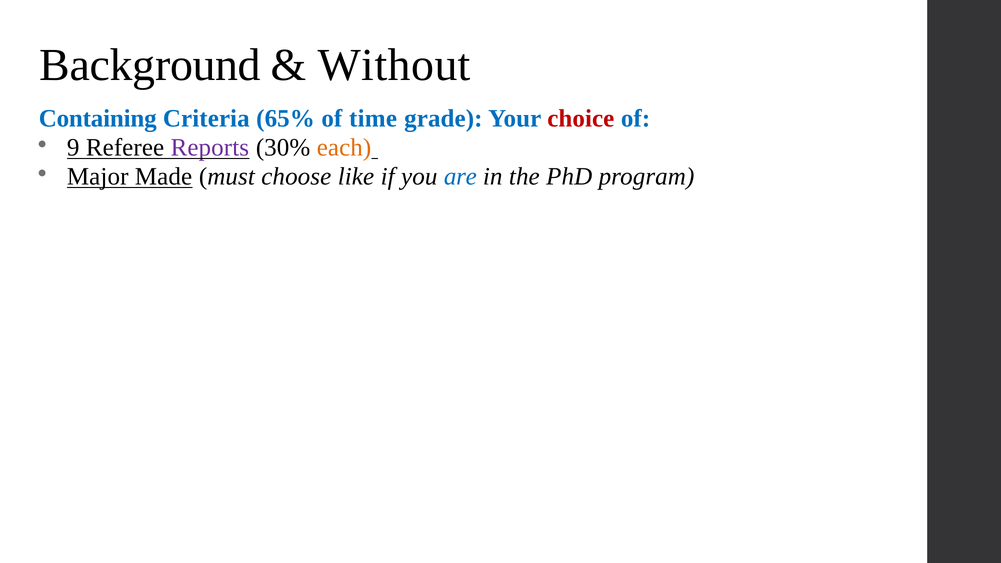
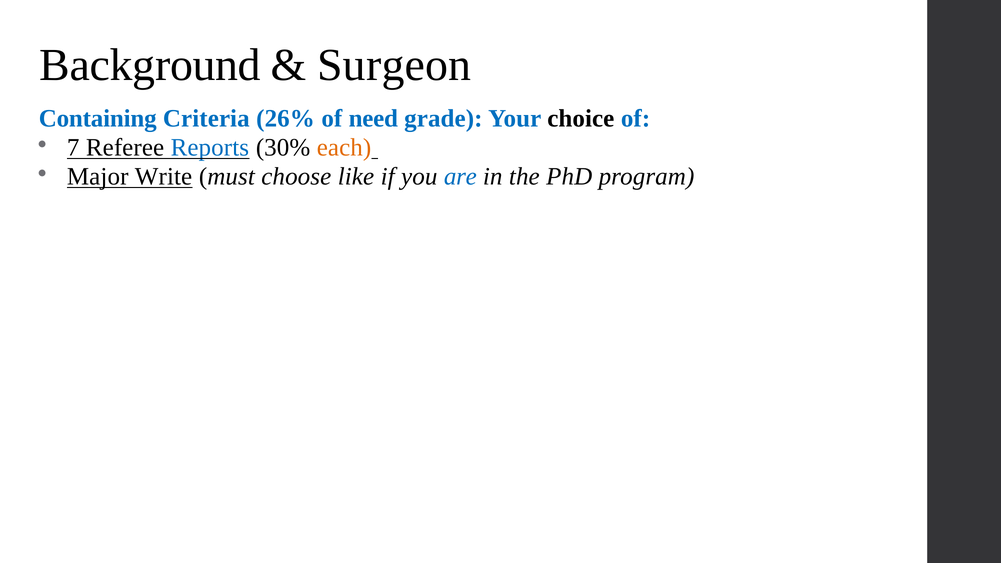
Without: Without -> Surgeon (394, 65)
65%: 65% -> 26% (286, 118)
time: time -> need (373, 118)
choice colour: red -> black (581, 118)
9: 9 -> 7 (73, 147)
Reports colour: purple -> blue (210, 147)
Made: Made -> Write (164, 176)
